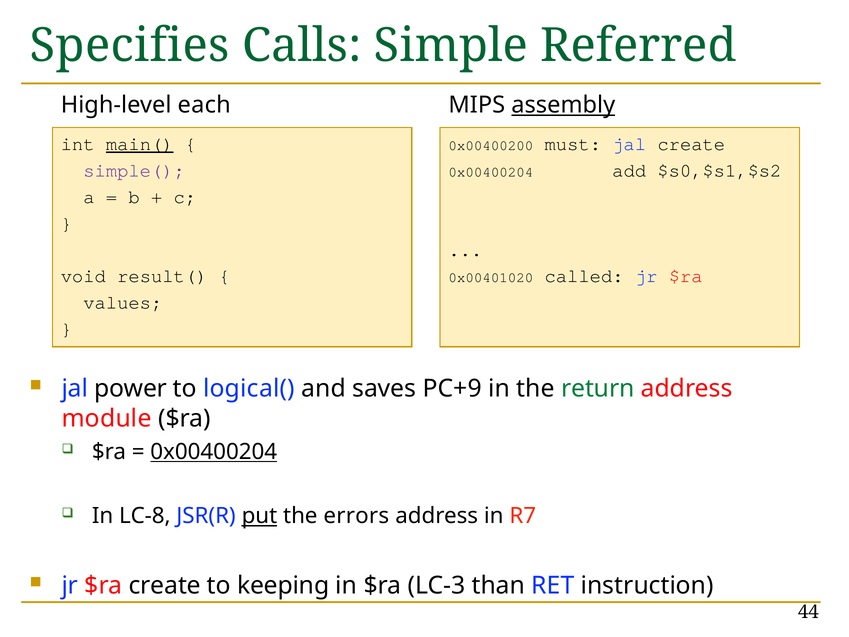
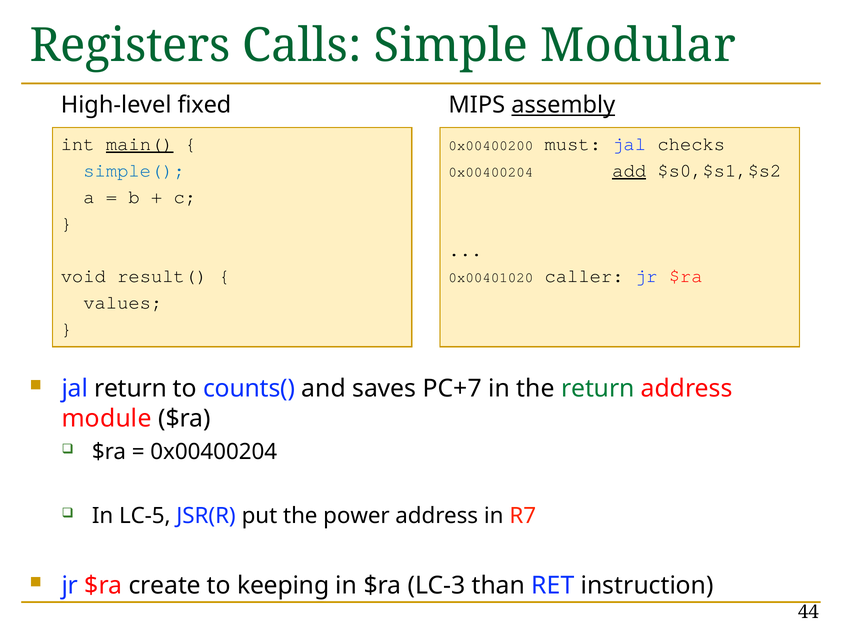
Specifies: Specifies -> Registers (130, 46)
Referred: Referred -> Modular (638, 46)
each: each -> fixed (204, 105)
jal create: create -> checks (691, 144)
simple( colour: purple -> blue (134, 171)
add underline: none -> present (629, 171)
called: called -> caller (584, 276)
jal power: power -> return (131, 389)
logical(: logical( -> counts( (249, 389)
PC+9: PC+9 -> PC+7 (452, 389)
0x00400204 underline: present -> none (214, 452)
LC-8: LC-8 -> LC-5 (145, 516)
put underline: present -> none (259, 516)
errors: errors -> power (356, 516)
